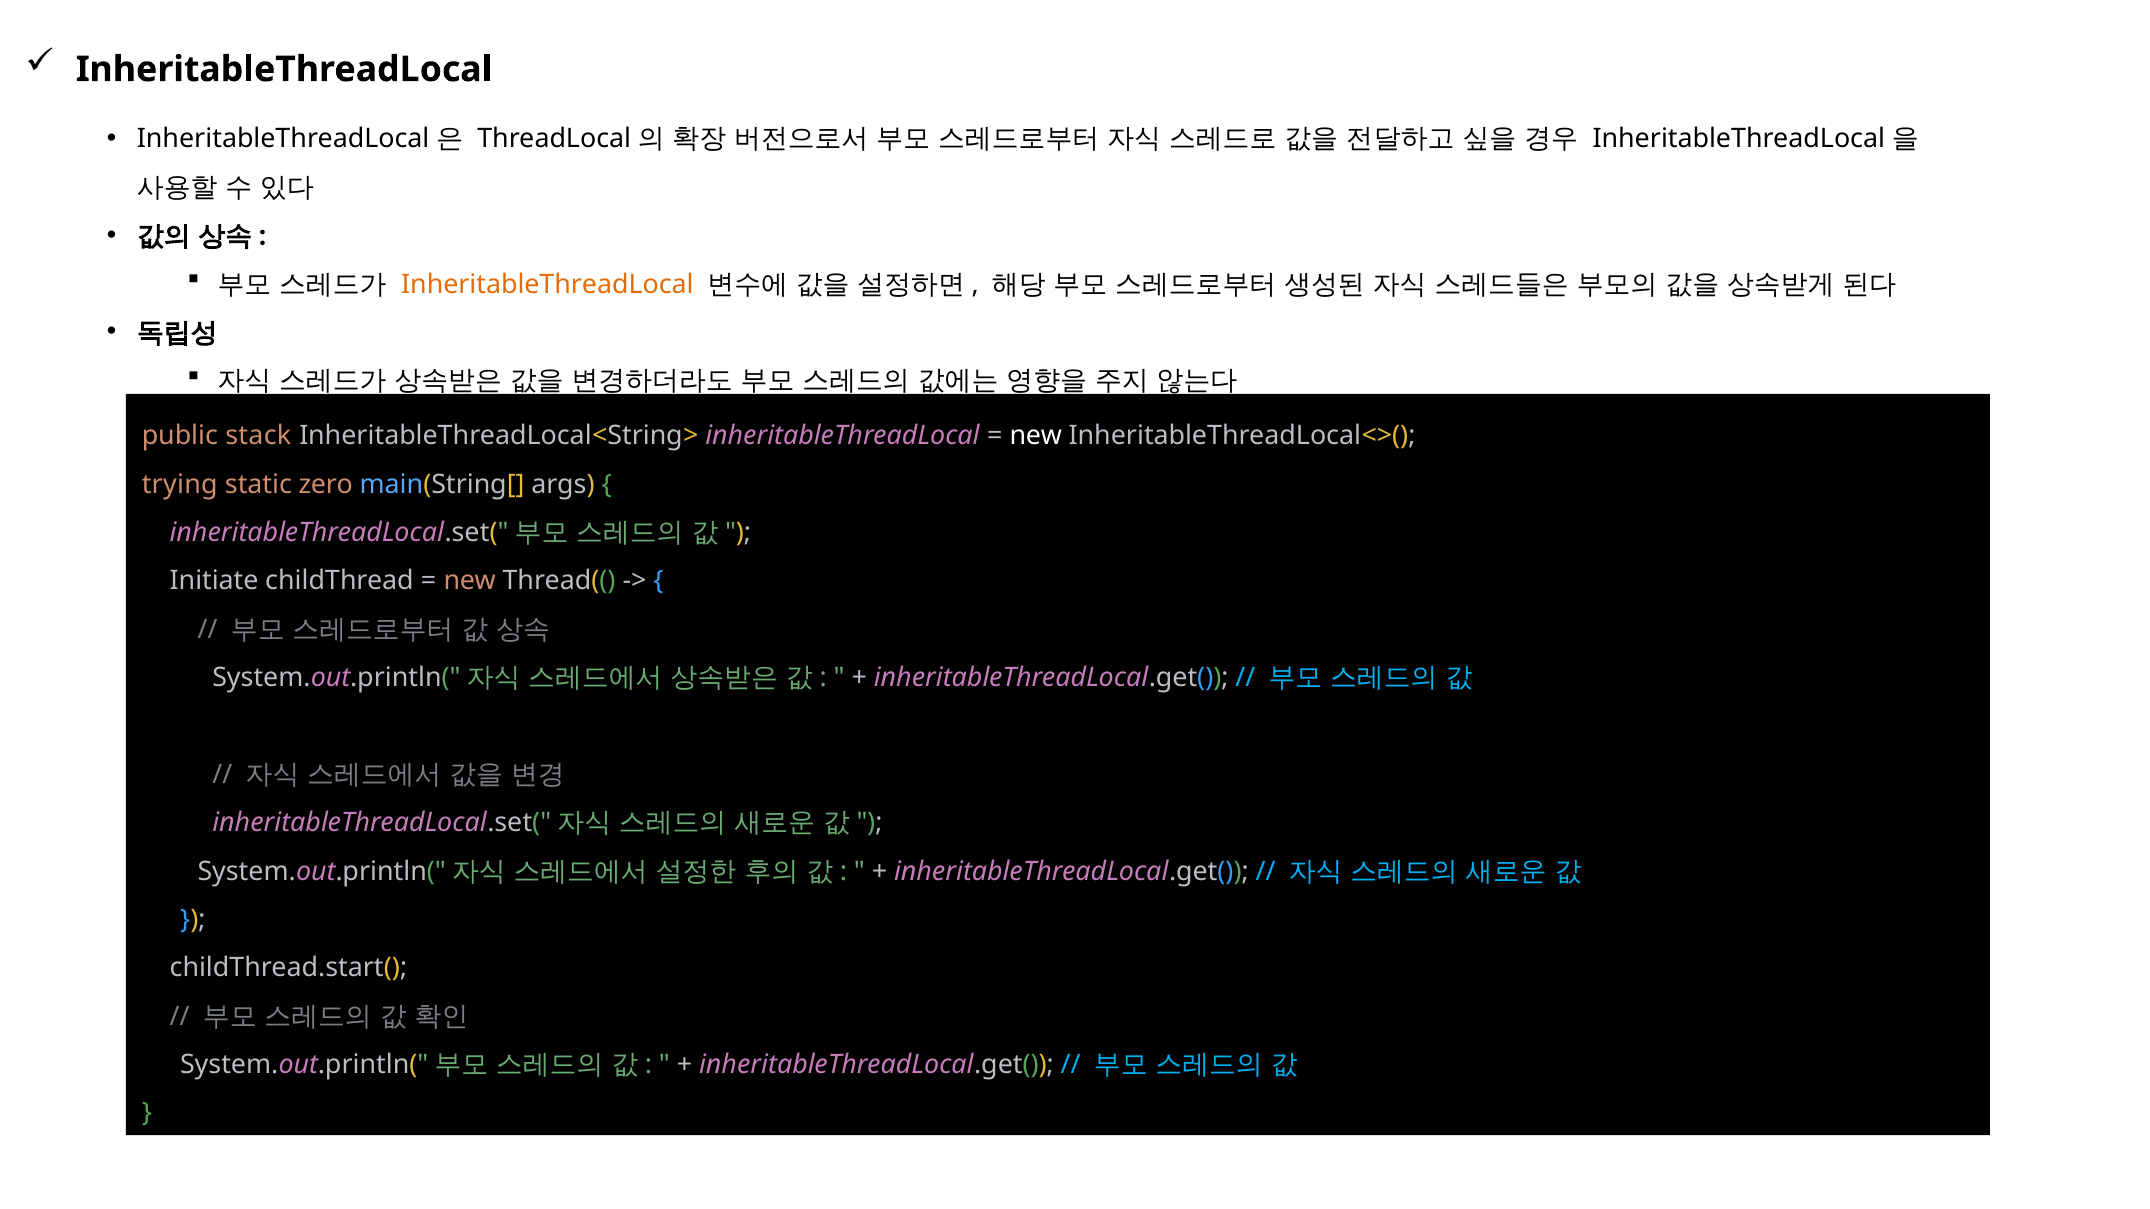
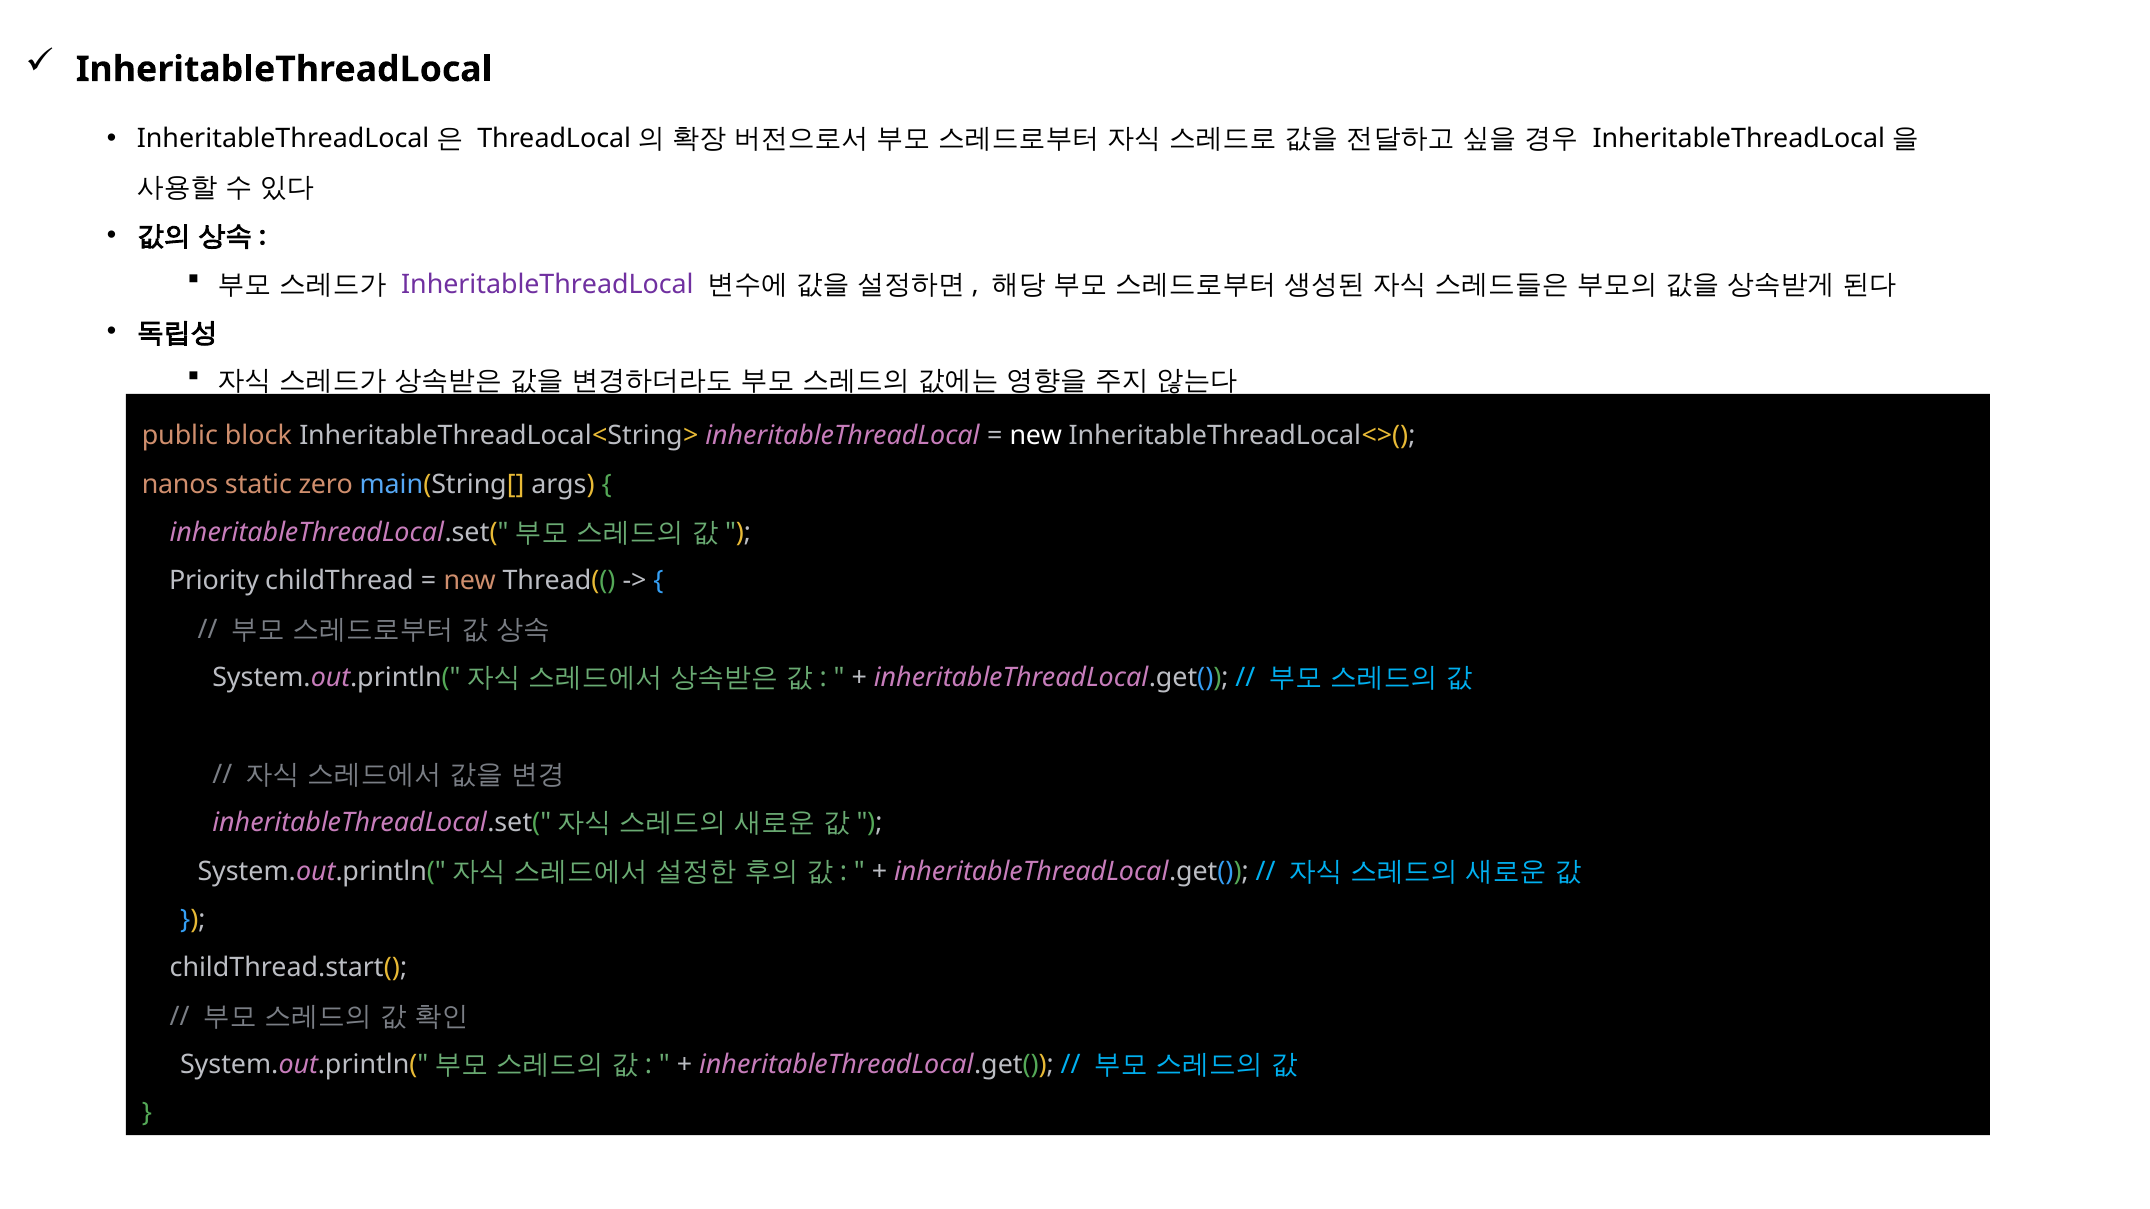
InheritableThreadLocal colour: orange -> purple (547, 284)
stack: stack -> block (258, 436)
trying: trying -> nanos (180, 485)
Initiate: Initiate -> Priority (214, 581)
